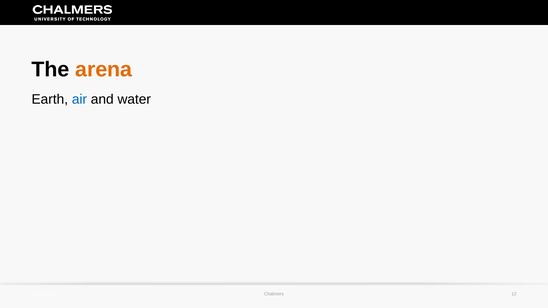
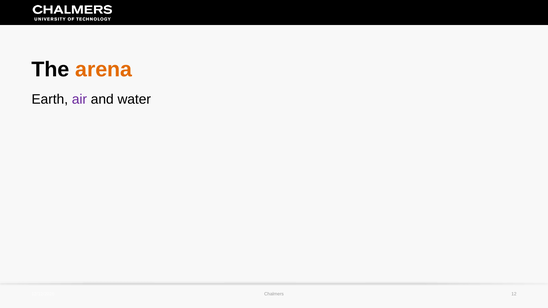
air colour: blue -> purple (79, 99)
